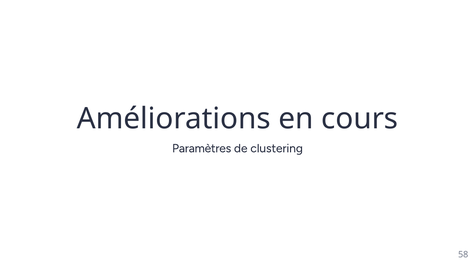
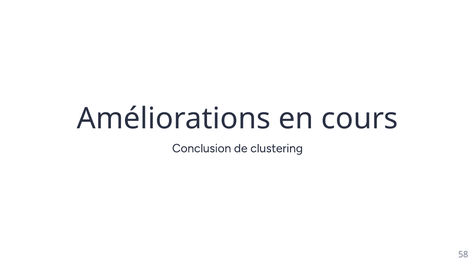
Paramètres: Paramètres -> Conclusion (202, 148)
